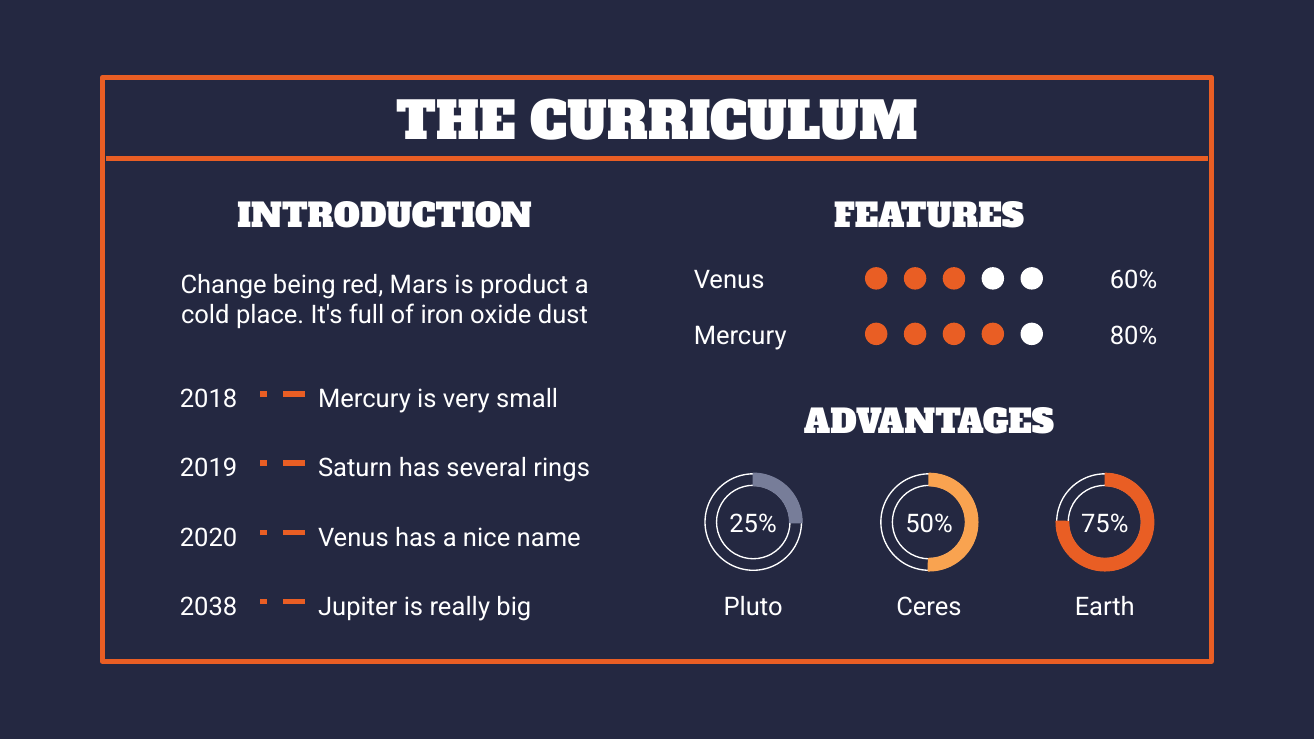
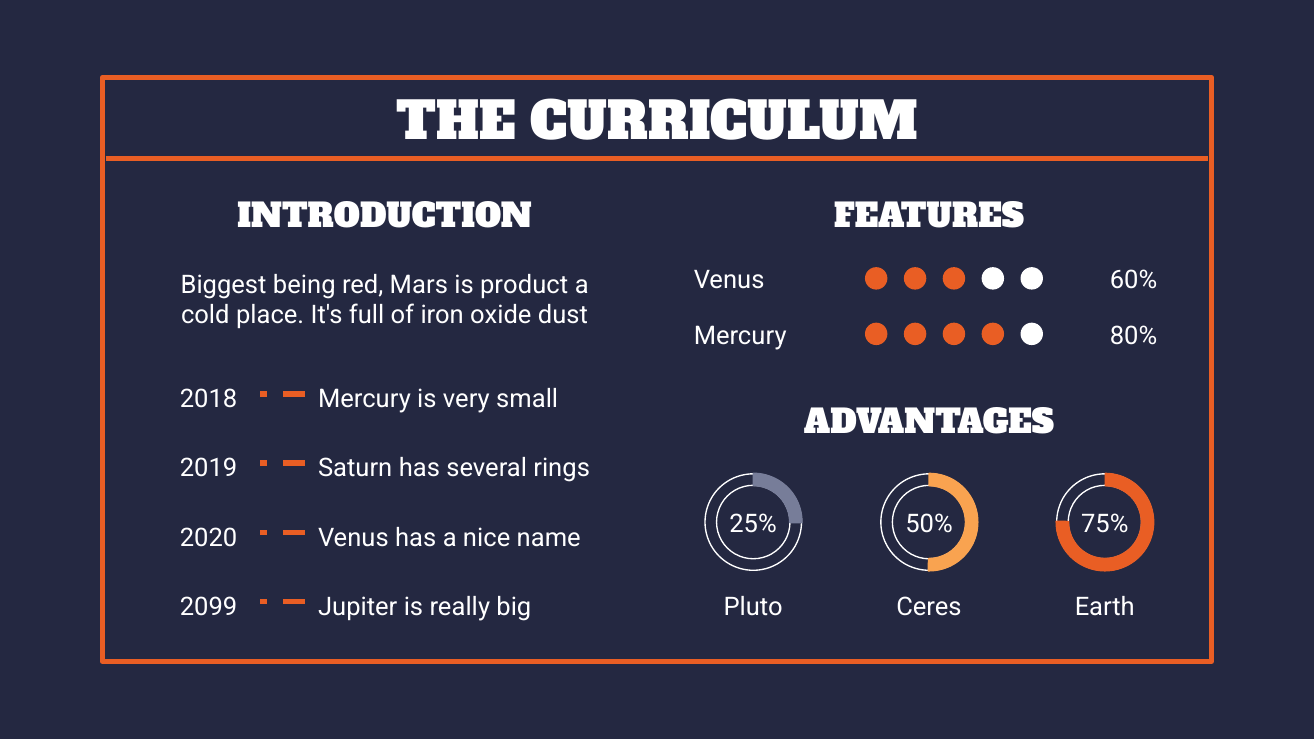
Change: Change -> Biggest (224, 285)
2038: 2038 -> 2099 (209, 607)
